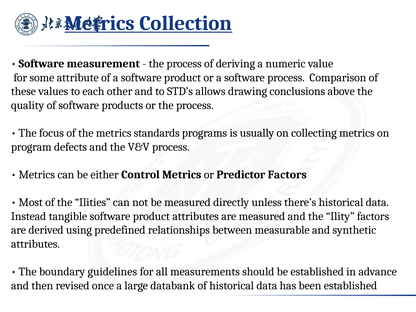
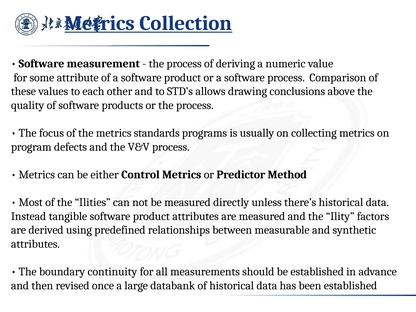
Predictor Factors: Factors -> Method (287, 175)
guidelines: guidelines -> continuity (112, 272)
